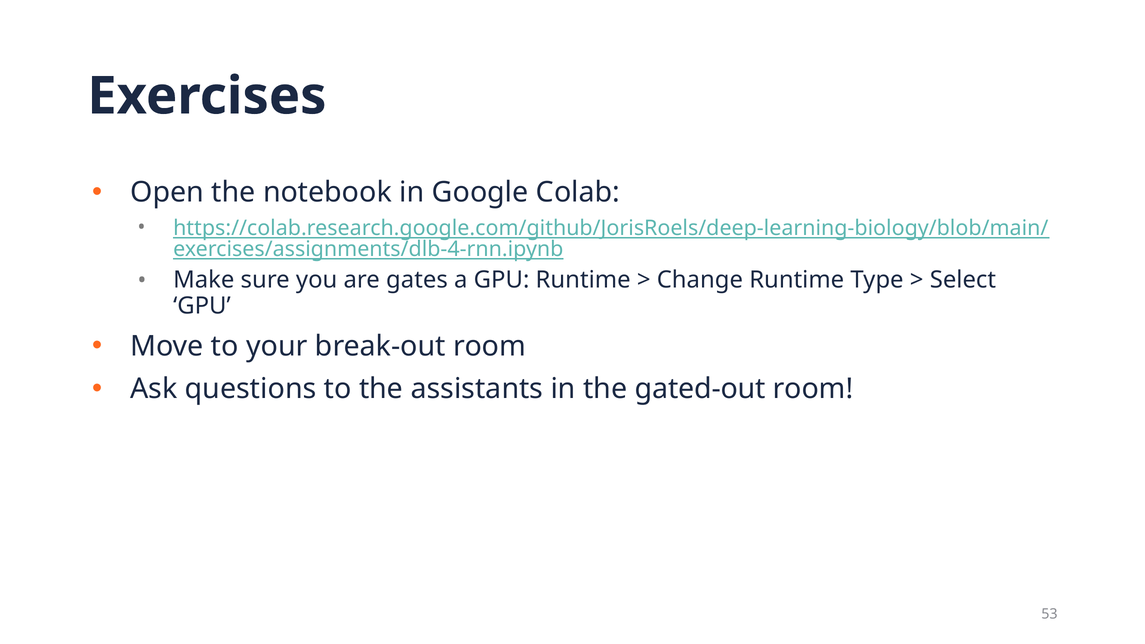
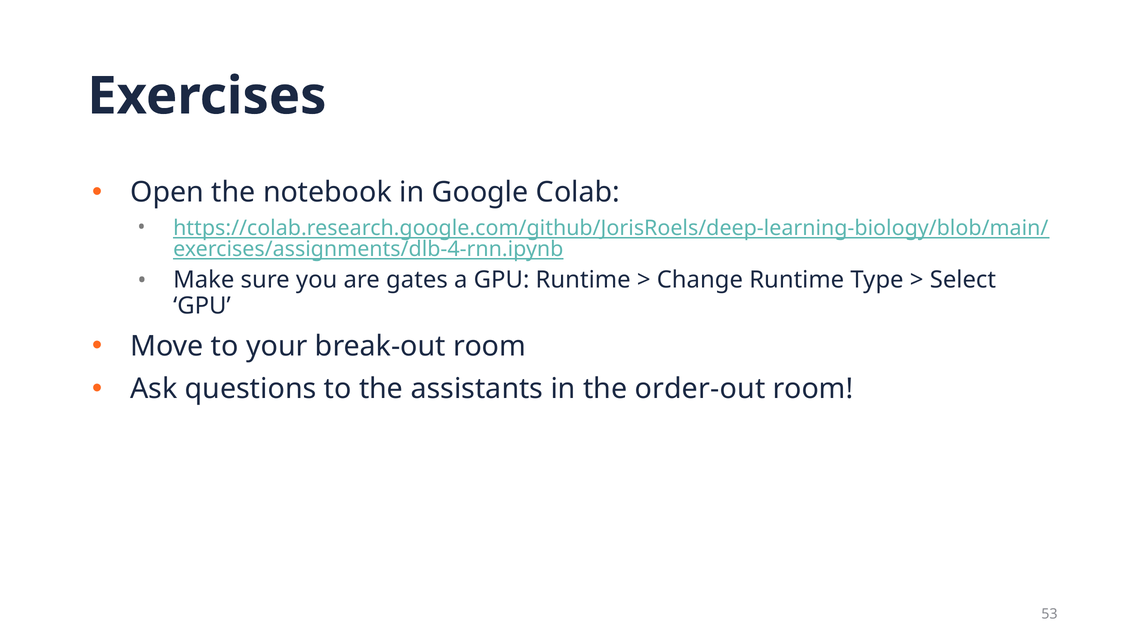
gated-out: gated-out -> order-out (700, 389)
